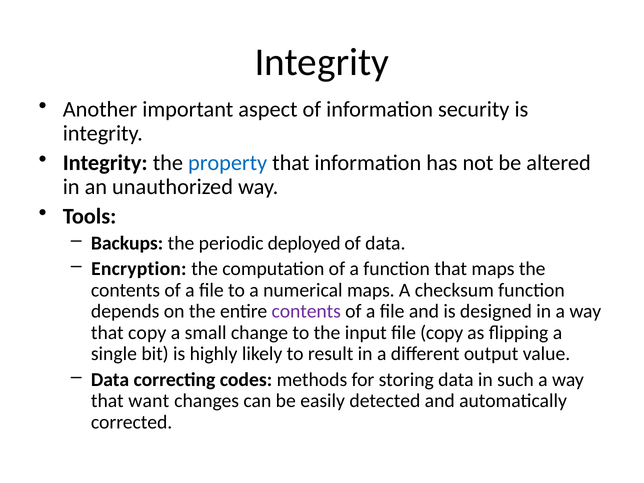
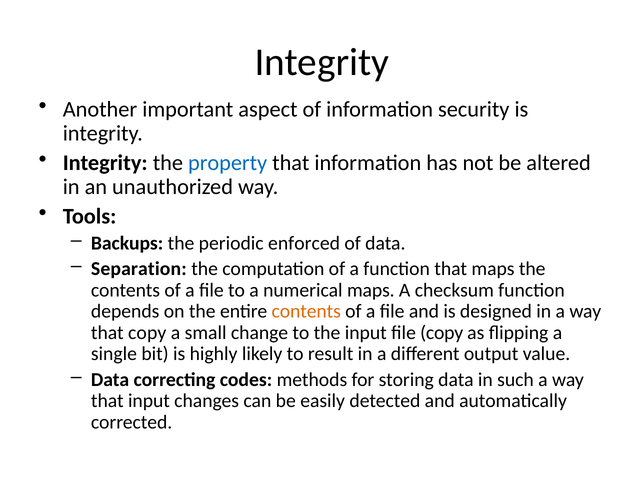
deployed: deployed -> enforced (304, 243)
Encryption: Encryption -> Separation (139, 269)
contents colour: purple -> orange (306, 311)
that want: want -> input (149, 401)
